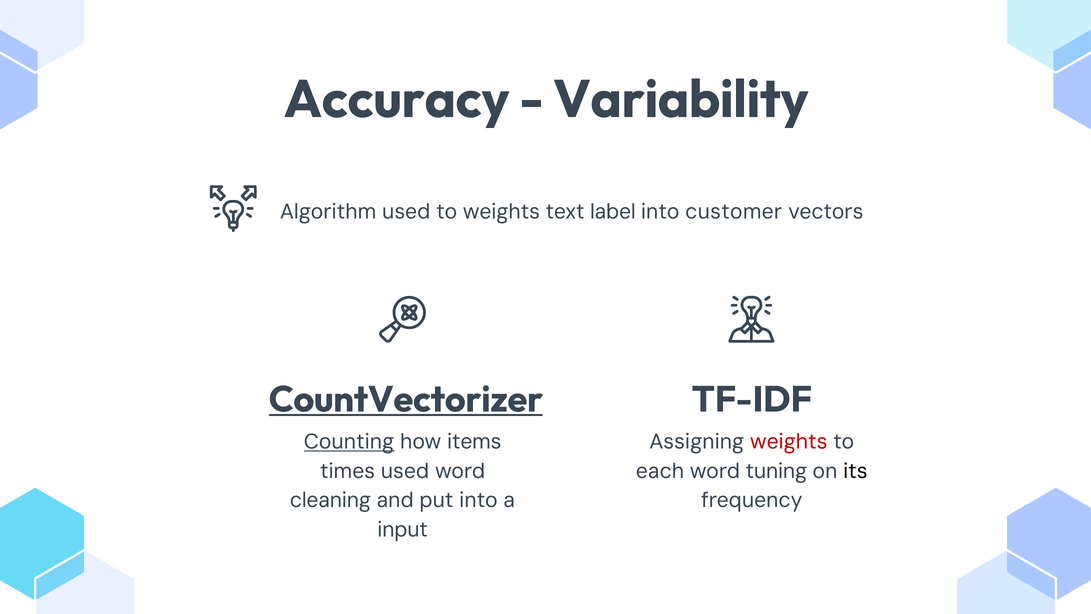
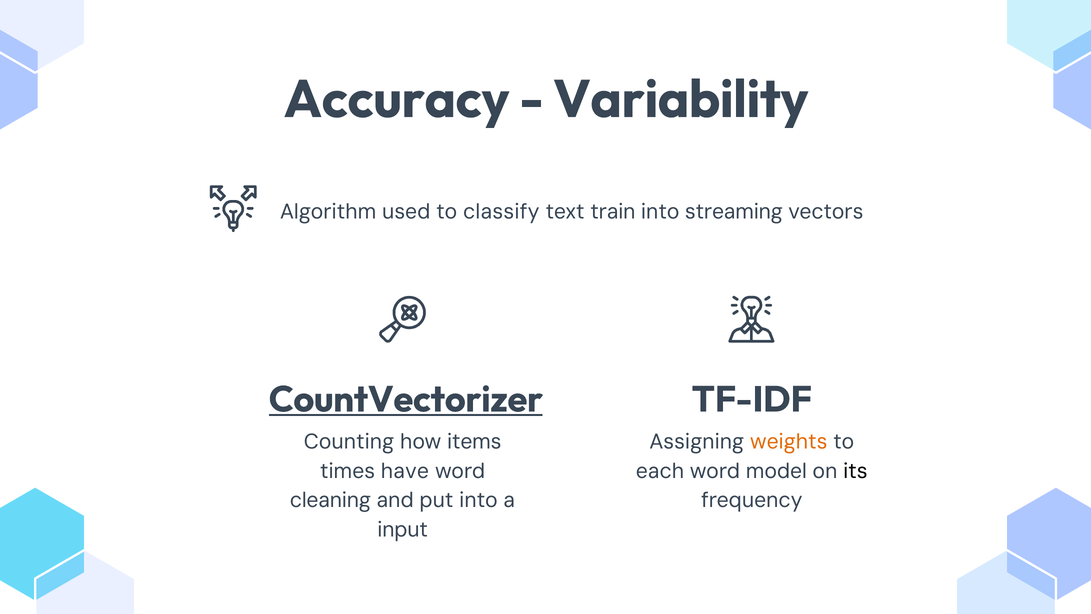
to weights: weights -> classify (501, 212)
label: label -> train (613, 212)
customer: customer -> streaming (734, 212)
Counting underline: present -> none (349, 442)
weights colour: red -> orange (789, 442)
times used: used -> have (405, 471)
tuning: tuning -> model (776, 471)
